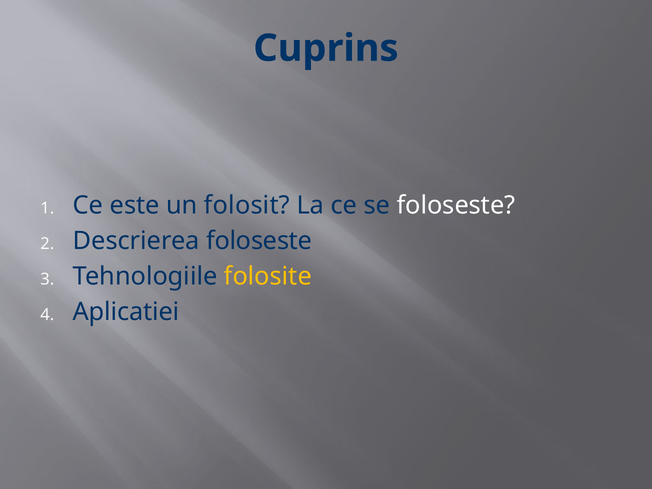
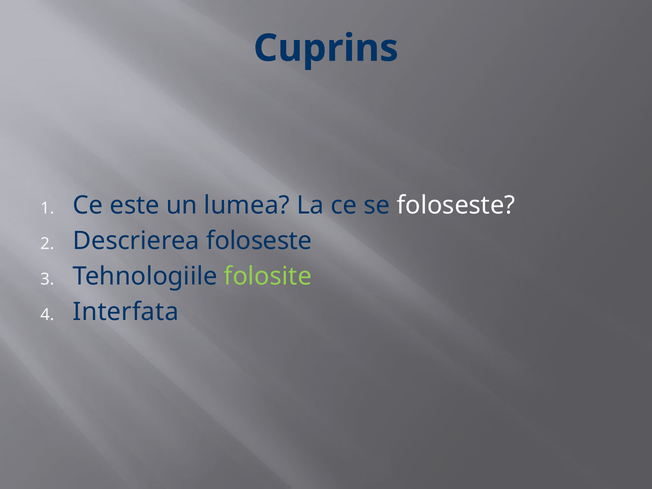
folosit: folosit -> lumea (247, 205)
folosite colour: yellow -> light green (268, 276)
Aplicatiei: Aplicatiei -> Interfata (126, 312)
